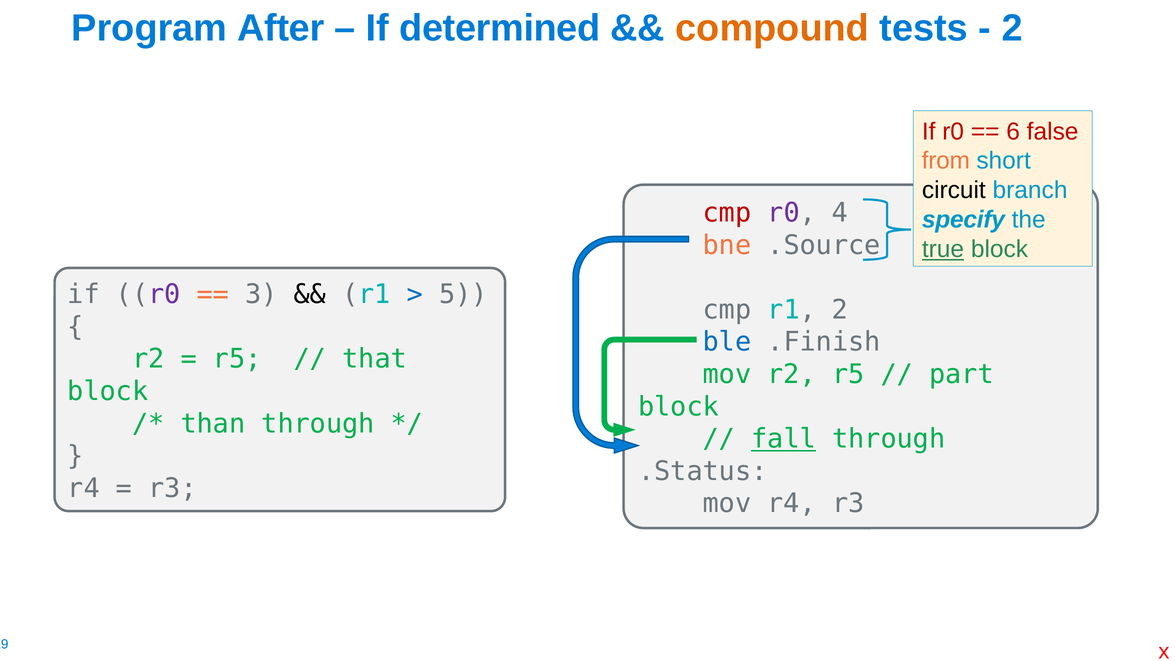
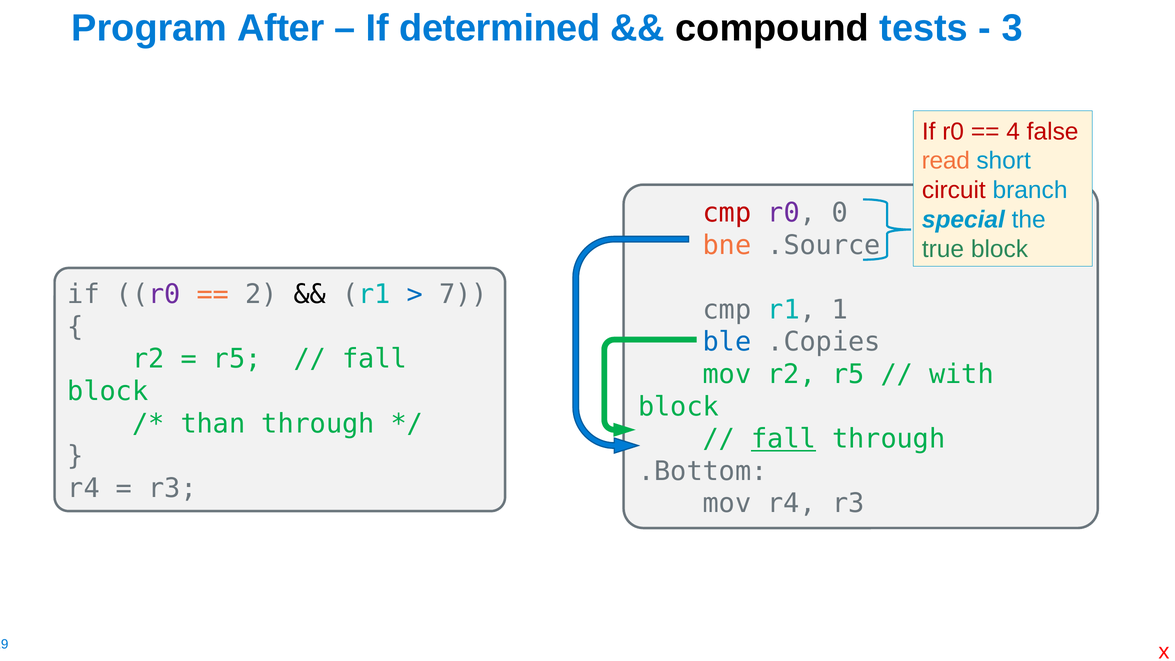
compound colour: orange -> black (772, 28)
2: 2 -> 3 (1012, 28)
6: 6 -> 4 (1013, 131)
from: from -> read (946, 161)
circuit colour: black -> red (954, 190)
4: 4 -> 0 (840, 213)
specify: specify -> special (963, 220)
true underline: present -> none (943, 249)
3: 3 -> 2 (261, 294)
5: 5 -> 7 (463, 294)
r1 2: 2 -> 1 (840, 310)
.Finish: .Finish -> .Copies (824, 342)
that: that -> fall (375, 359)
part: part -> with (961, 374)
.Status: .Status -> .Bottom (703, 471)
